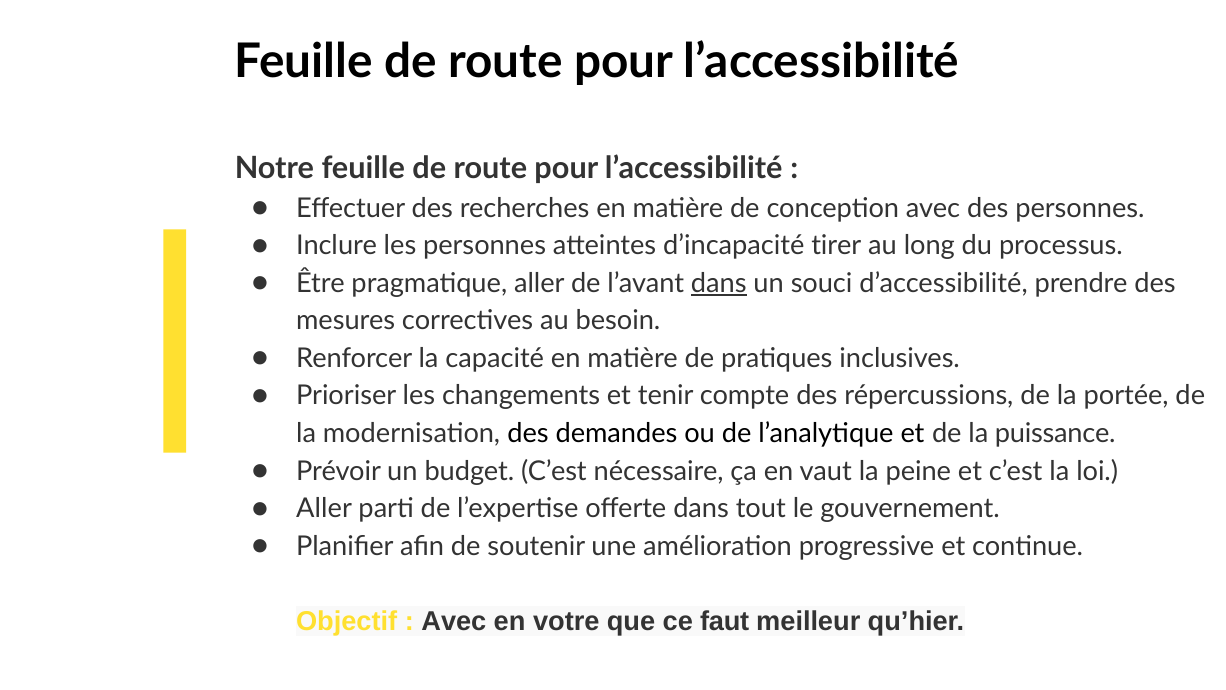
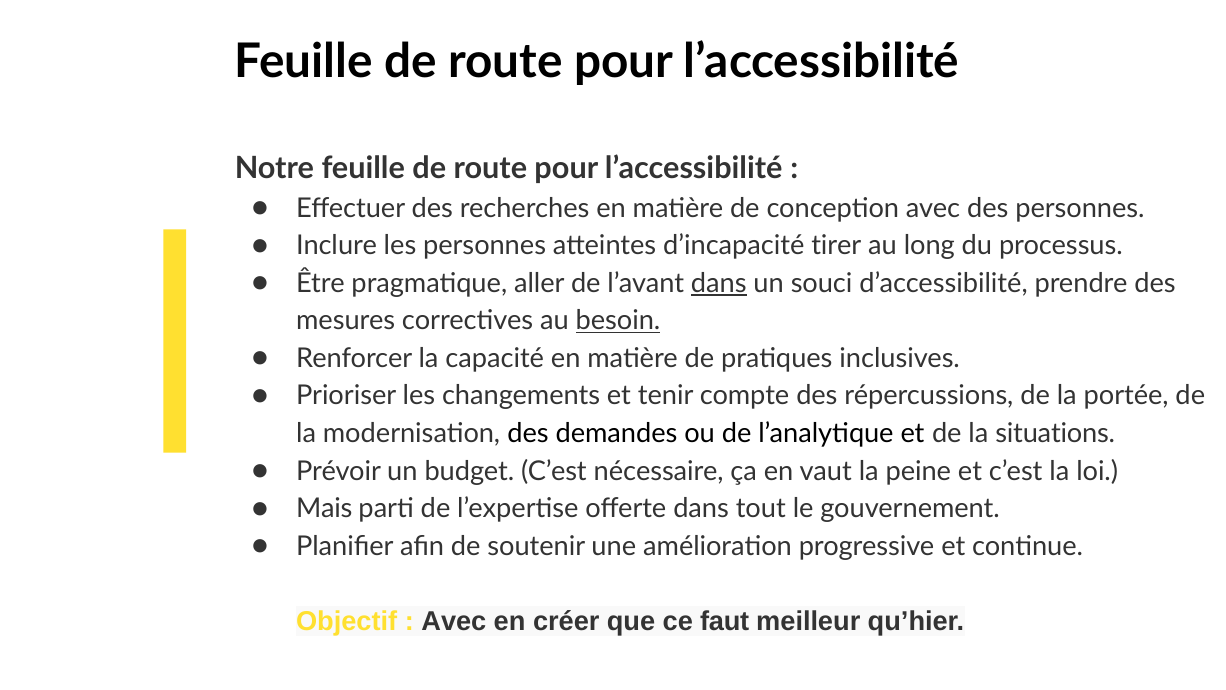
besoin underline: none -> present (618, 321)
puissance: puissance -> situations (1055, 433)
Aller: Aller -> Mais (324, 508)
votre: votre -> créer (566, 621)
